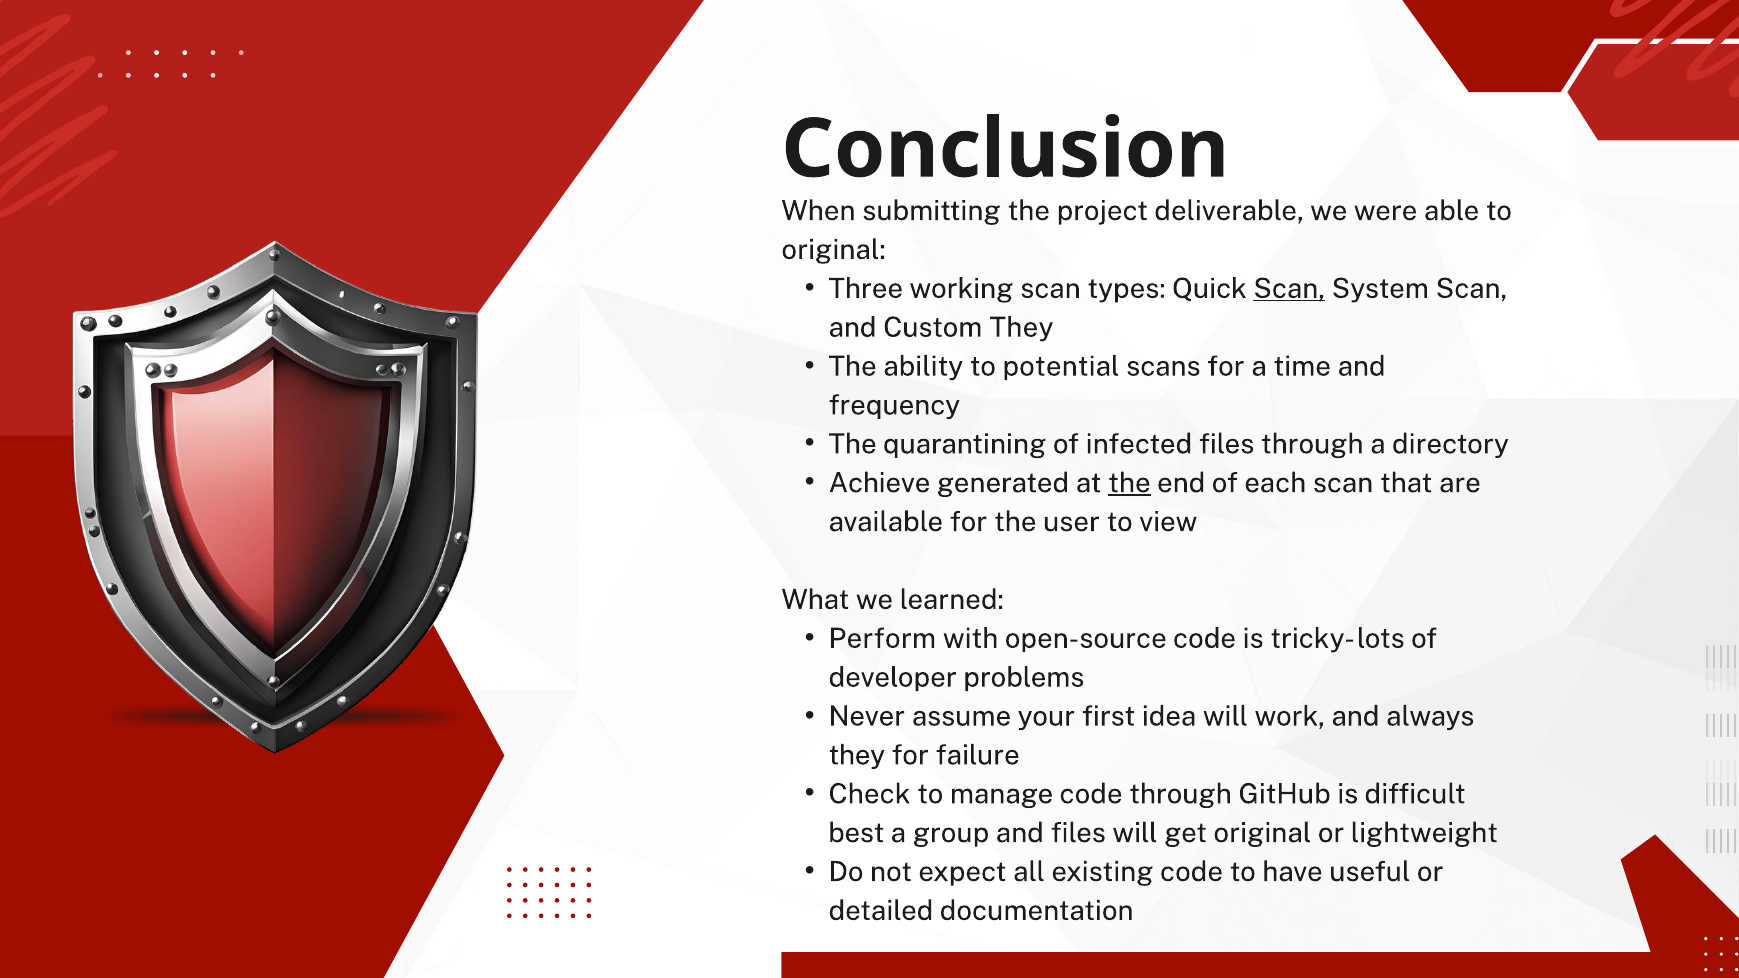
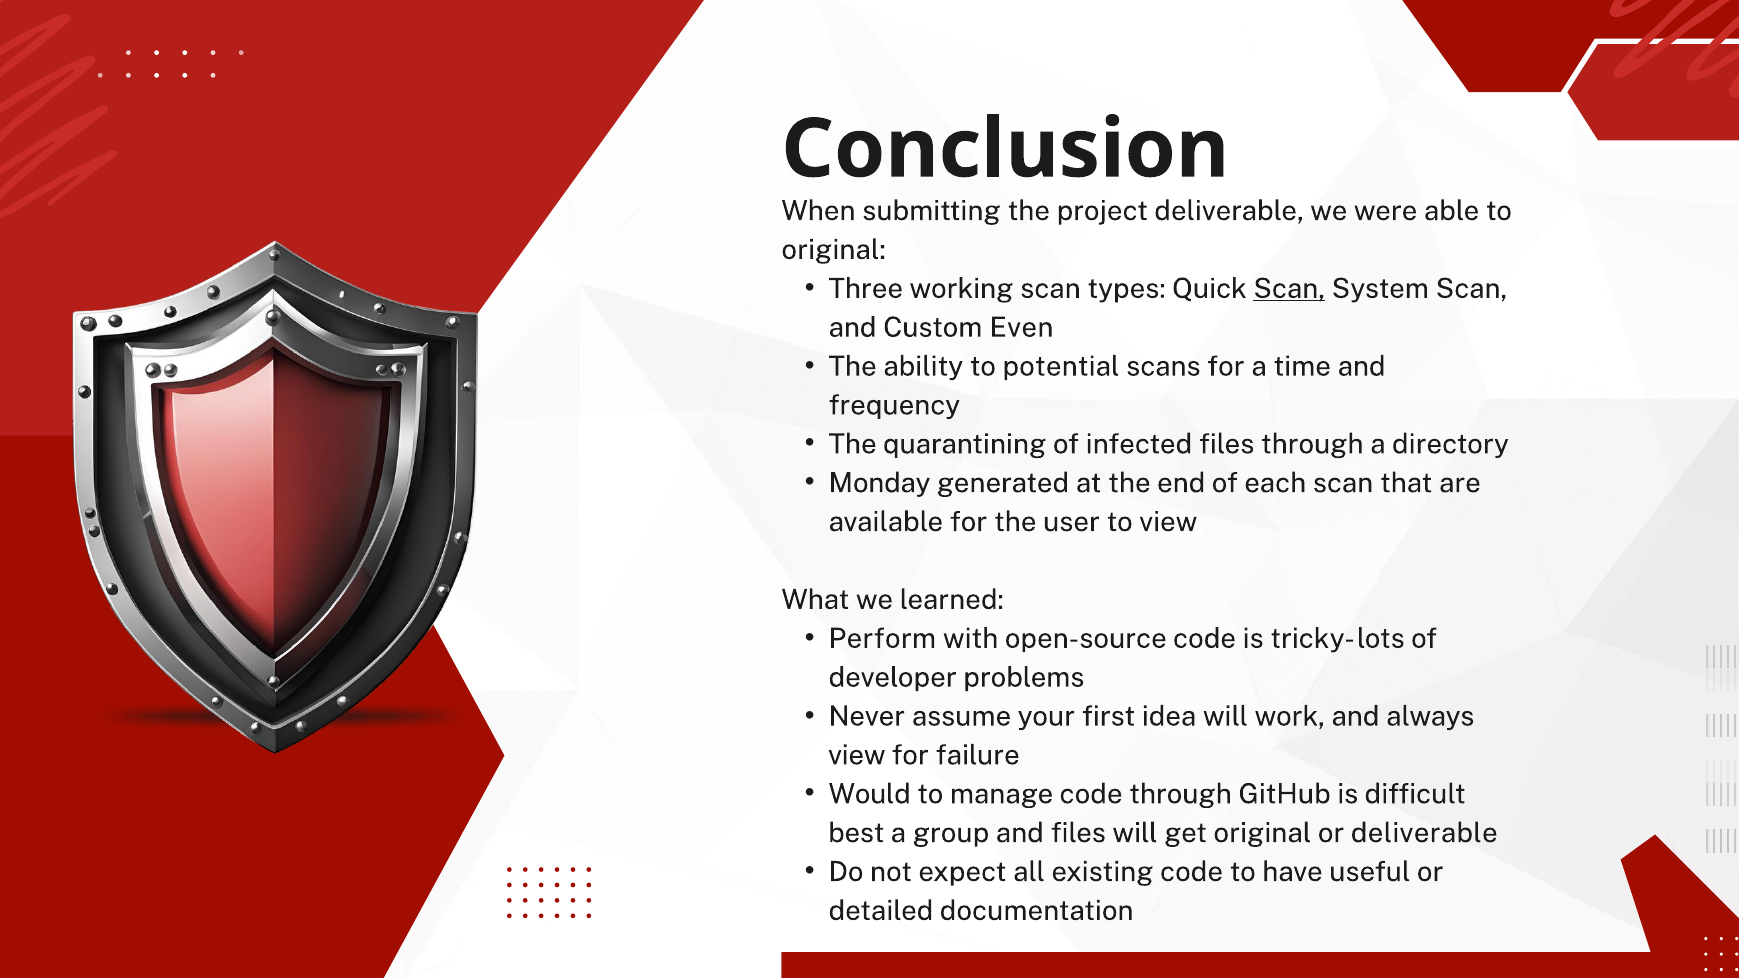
Custom They: They -> Even (1022, 328)
Achieve: Achieve -> Monday (879, 483)
the underline: present -> none (1129, 483)
they: they -> view (857, 755)
Check: Check -> Would (870, 794)
or lightweight: lightweight -> deliverable (1424, 833)
